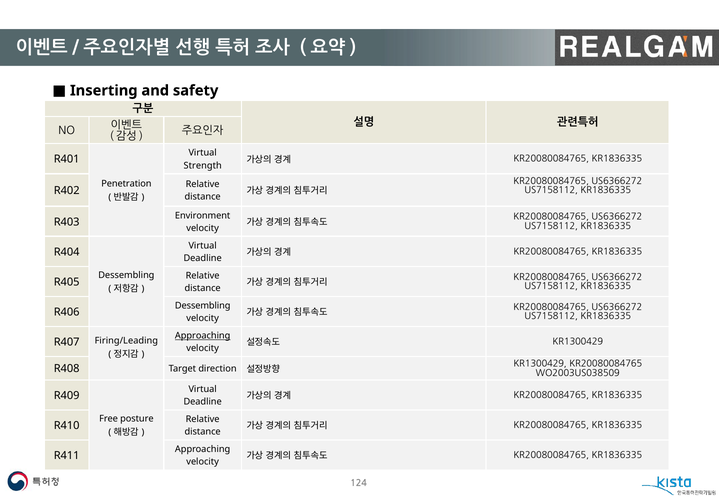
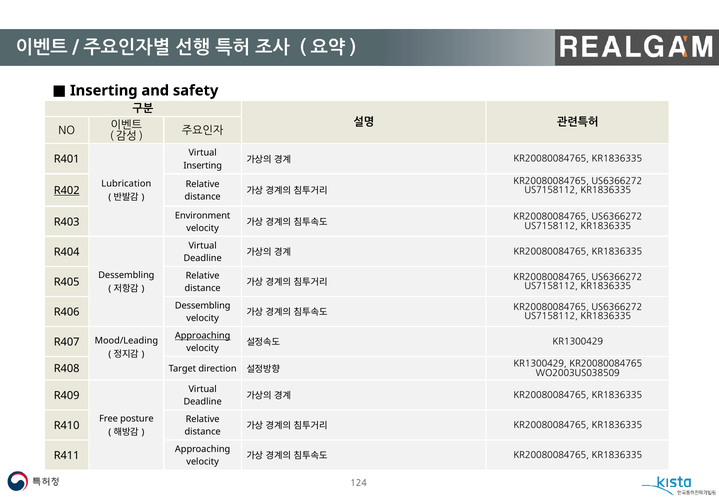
Strength: Strength -> Inserting (203, 165)
Penetration: Penetration -> Lubrication (126, 184)
R402 underline: none -> present (67, 191)
Firing/Leading: Firing/Leading -> Mood/Leading (126, 341)
